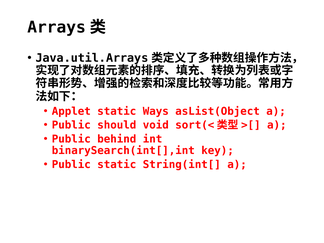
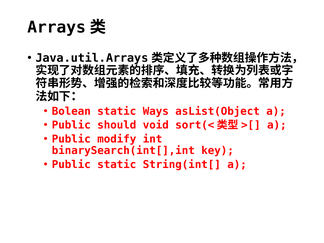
Applet: Applet -> Bolean (71, 111)
behind: behind -> modify (117, 139)
